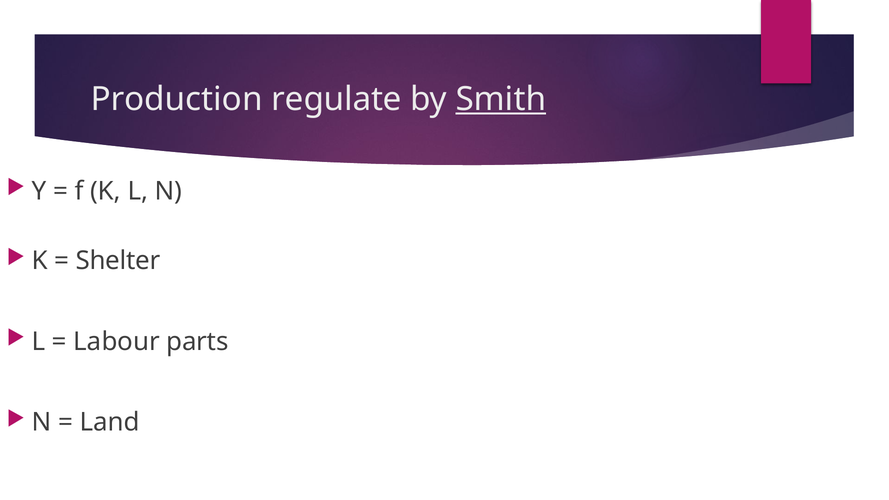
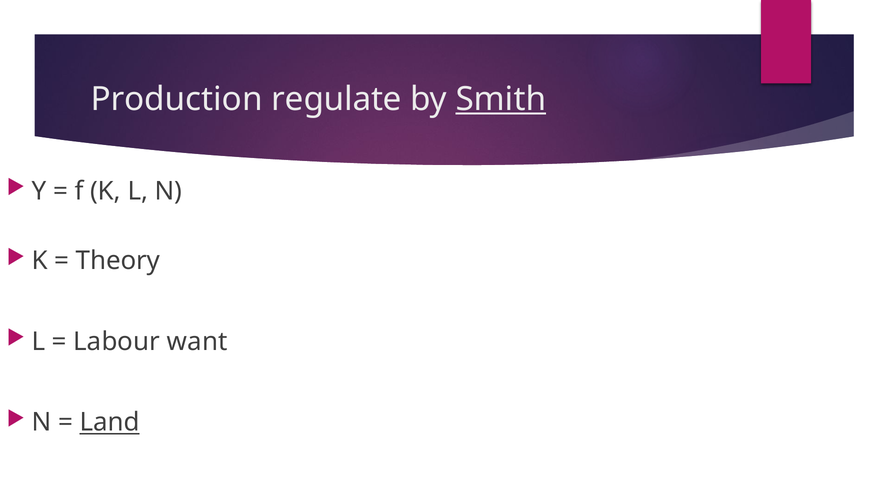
Shelter: Shelter -> Theory (118, 261)
parts: parts -> want (197, 342)
Land underline: none -> present (110, 422)
